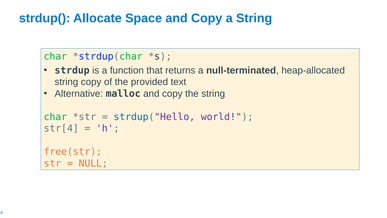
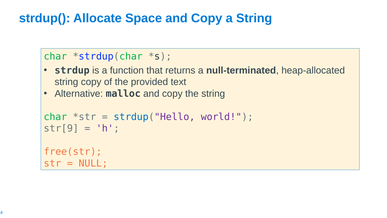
str[4: str[4 -> str[9 (61, 128)
